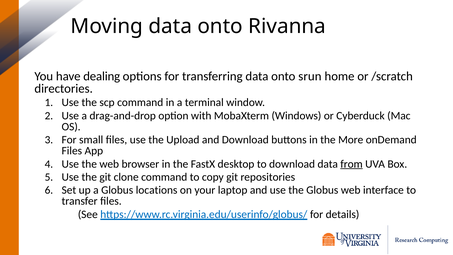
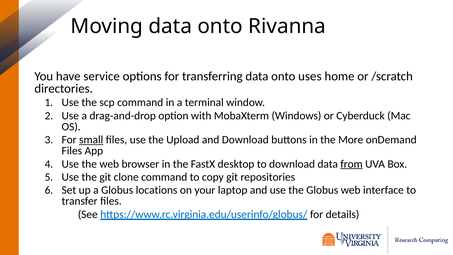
dealing: dealing -> service (102, 76)
srun: srun -> uses (310, 76)
small underline: none -> present (91, 140)
